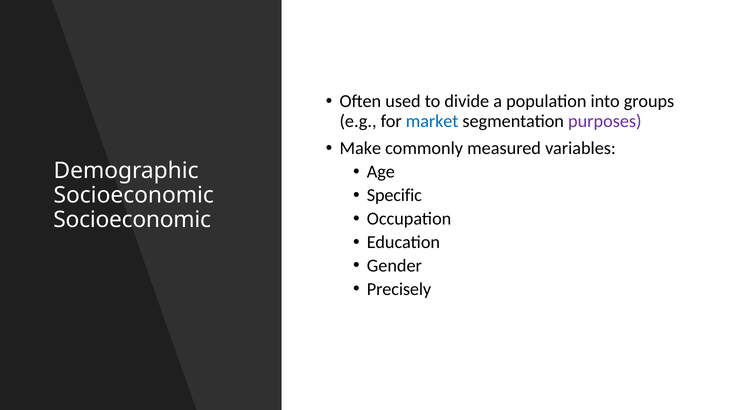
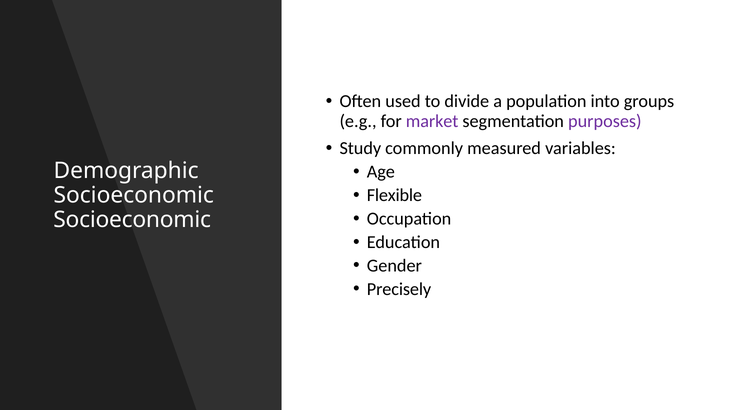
market colour: blue -> purple (432, 121)
Make: Make -> Study (360, 148)
Specific: Specific -> Flexible (394, 195)
